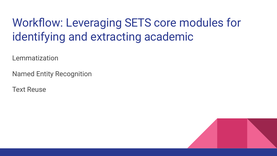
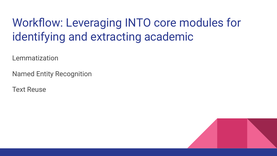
SETS: SETS -> INTO (138, 23)
